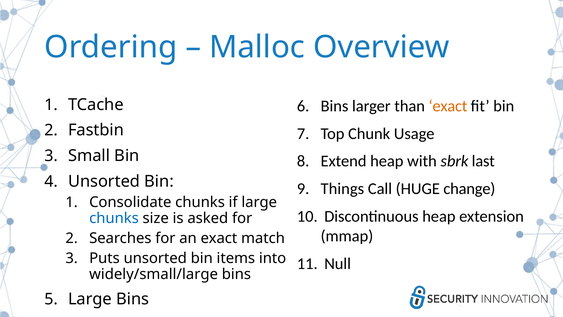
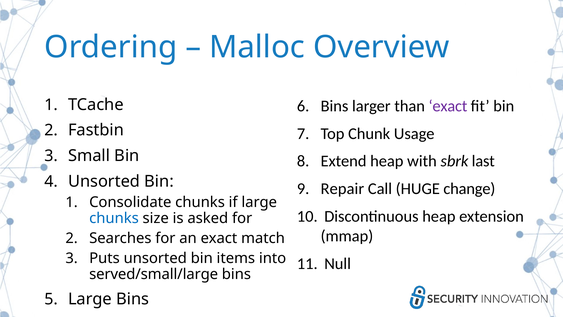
exact colour: orange -> purple (448, 106)
Things: Things -> Repair (342, 189)
widely/small/large: widely/small/large -> served/small/large (154, 274)
